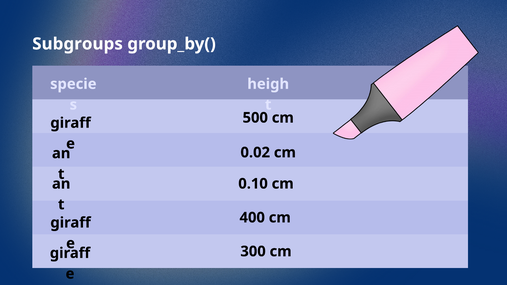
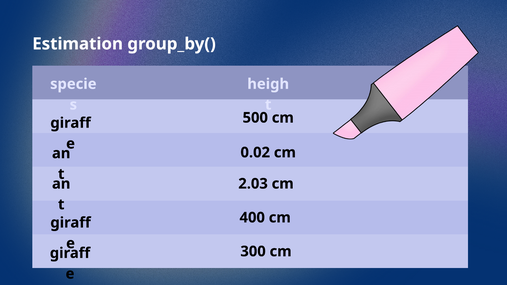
Subgroups: Subgroups -> Estimation (78, 44)
0.10: 0.10 -> 2.03 (253, 184)
